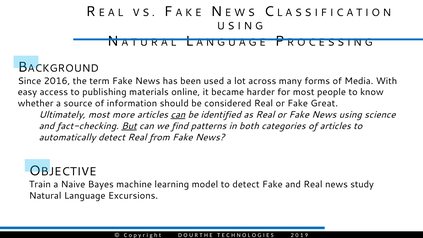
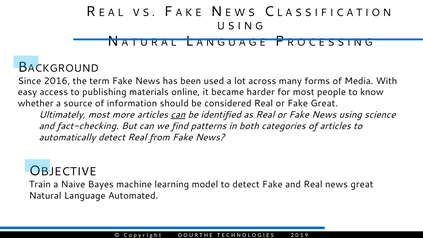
But underline: present -> none (129, 126)
news study: study -> great (362, 184)
Excursions: Excursions -> Automated (133, 196)
